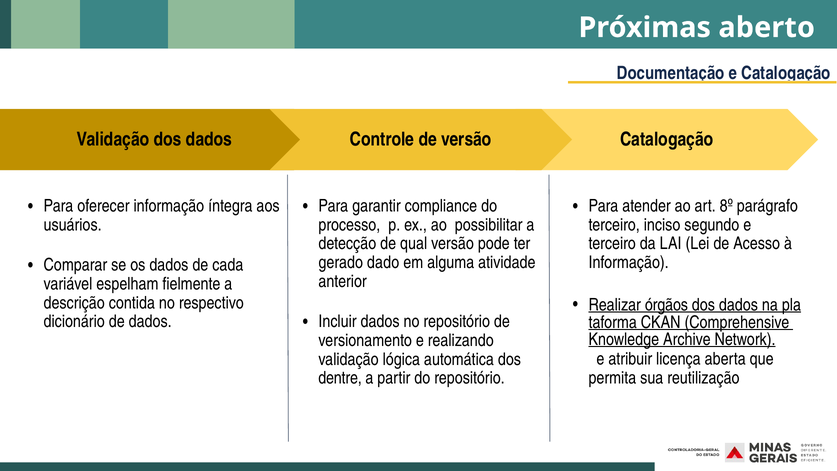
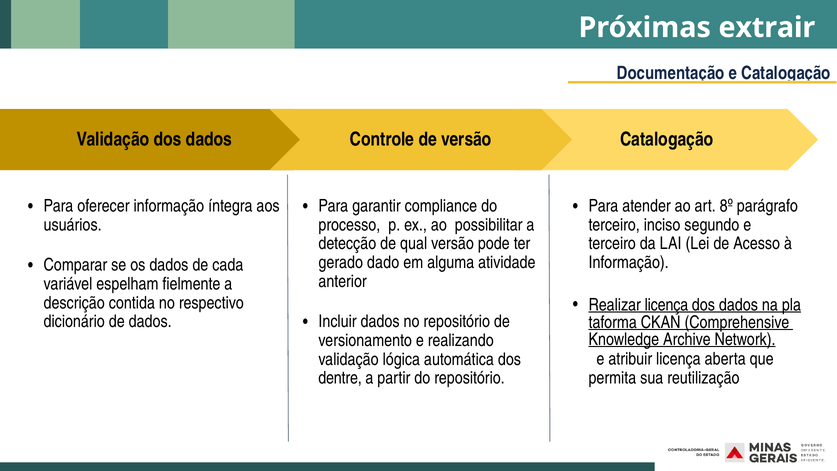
aberto: aberto -> extrair (767, 28)
Realizar órgãos: órgãos -> licença (666, 305)
